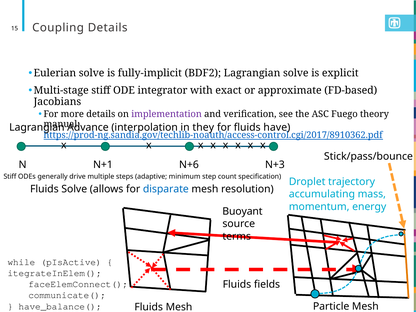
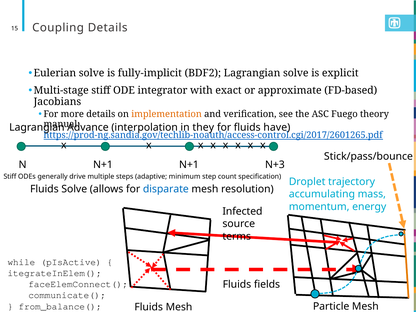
implementation colour: purple -> orange (167, 114)
https://prod-ng.sandia.gov/techlib-noauth/access-control.cgi/2017/8910362.pdf: https://prod-ng.sandia.gov/techlib-noauth/access-control.cgi/2017/8910362.pdf -> https://prod-ng.sandia.gov/techlib-noauth/access-control.cgi/2017/2601265.pdf (213, 135)
N+1 N+6: N+6 -> N+1 (189, 165)
Buoyant: Buoyant -> Infected (242, 211)
have_balance(: have_balance( -> from_balance( (60, 306)
